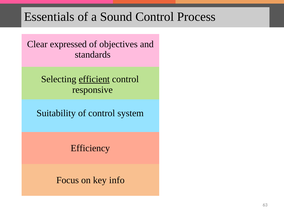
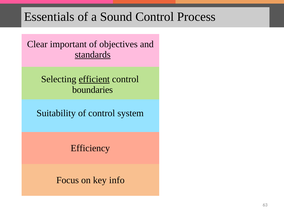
expressed: expressed -> important (68, 44)
standards underline: none -> present (93, 55)
responsive: responsive -> boundaries (93, 90)
